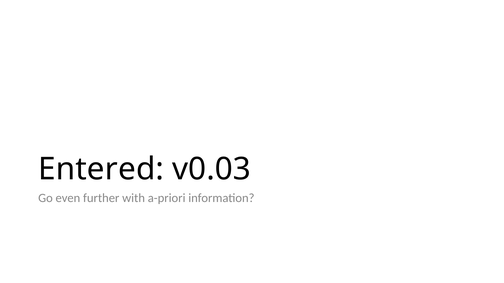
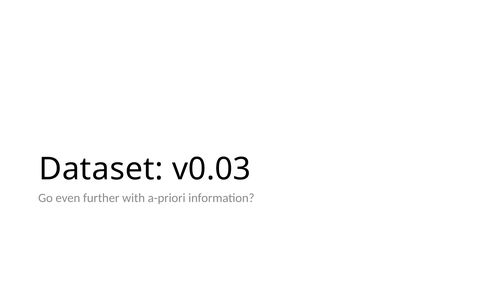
Entered: Entered -> Dataset (101, 169)
